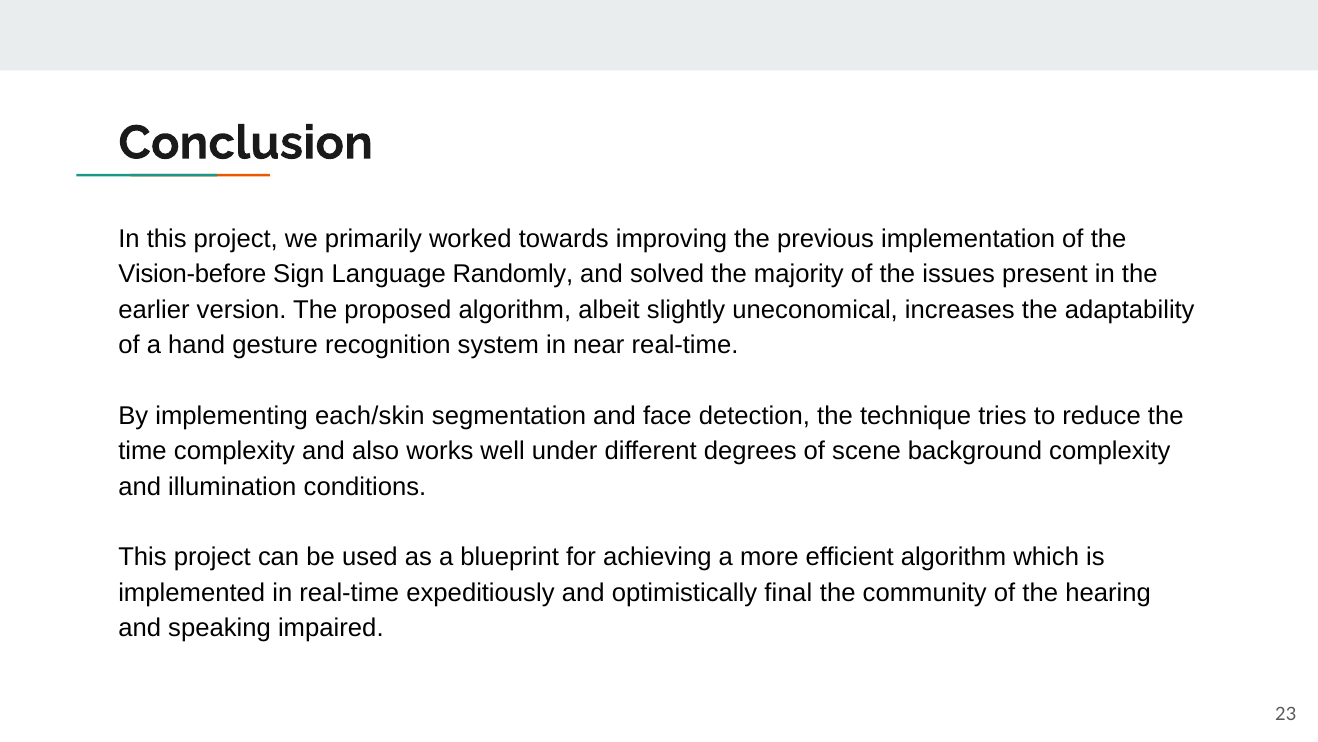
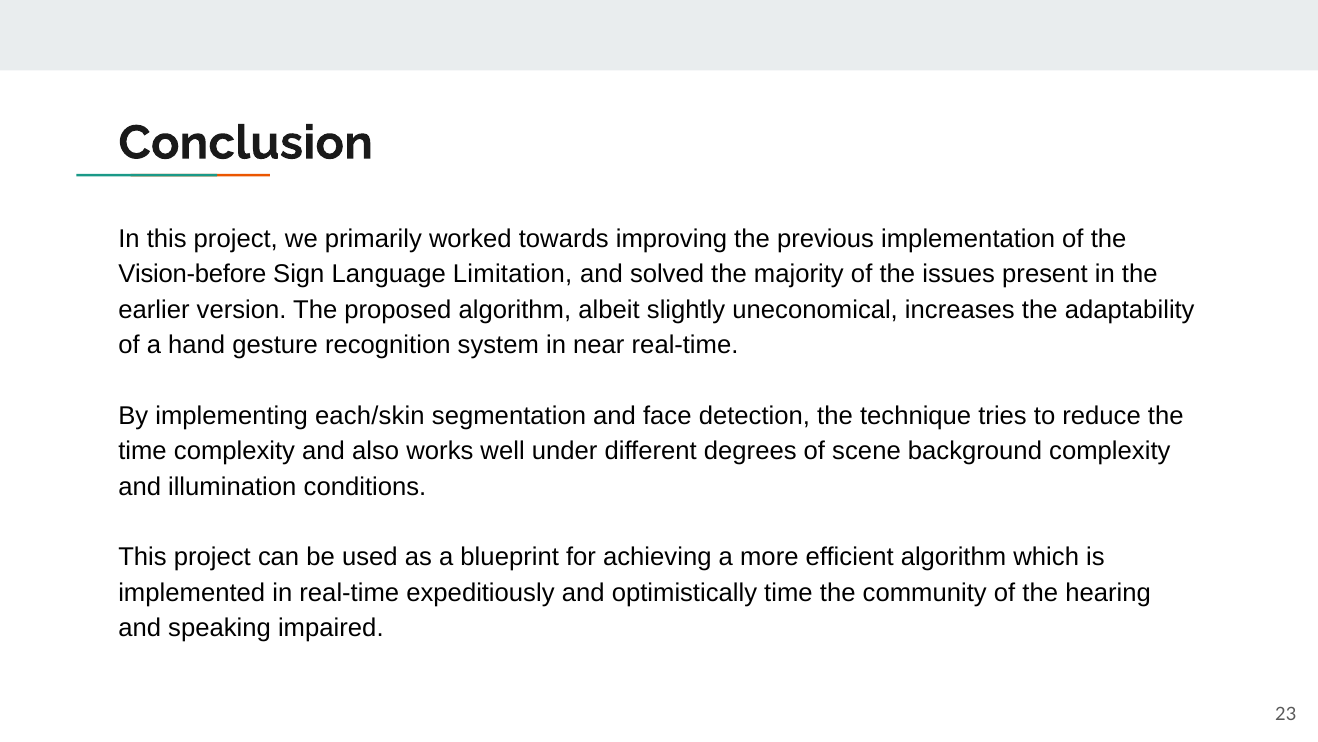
Randomly: Randomly -> Limitation (513, 274)
optimistically final: final -> time (788, 592)
